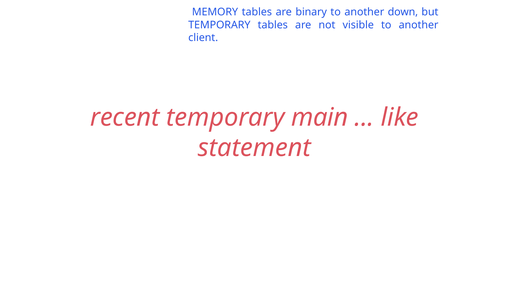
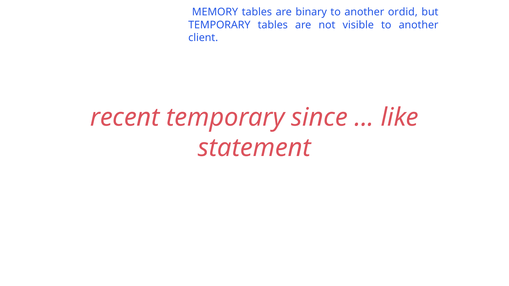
down: down -> ordid (403, 12)
main: main -> since (320, 118)
